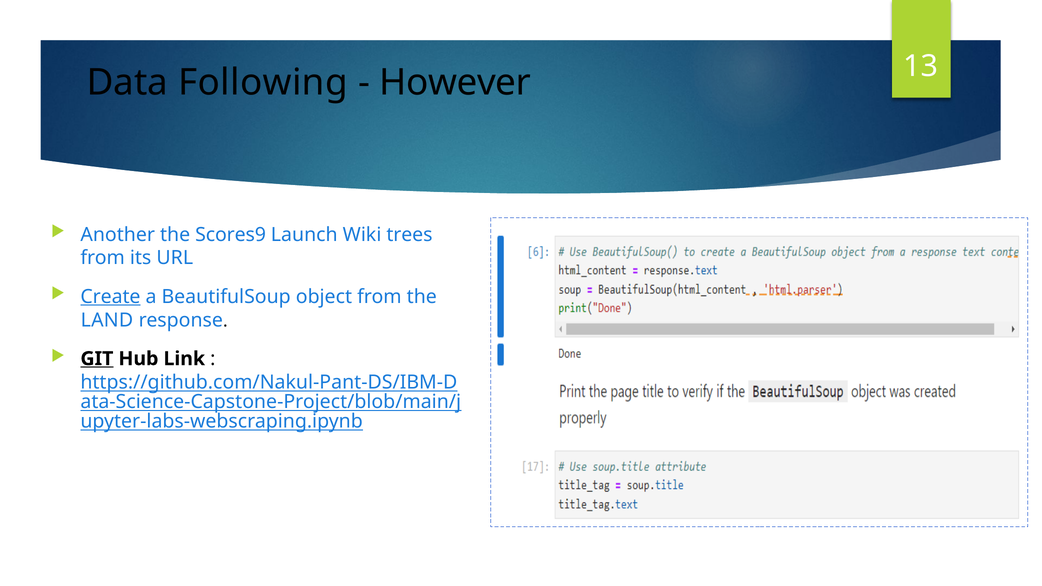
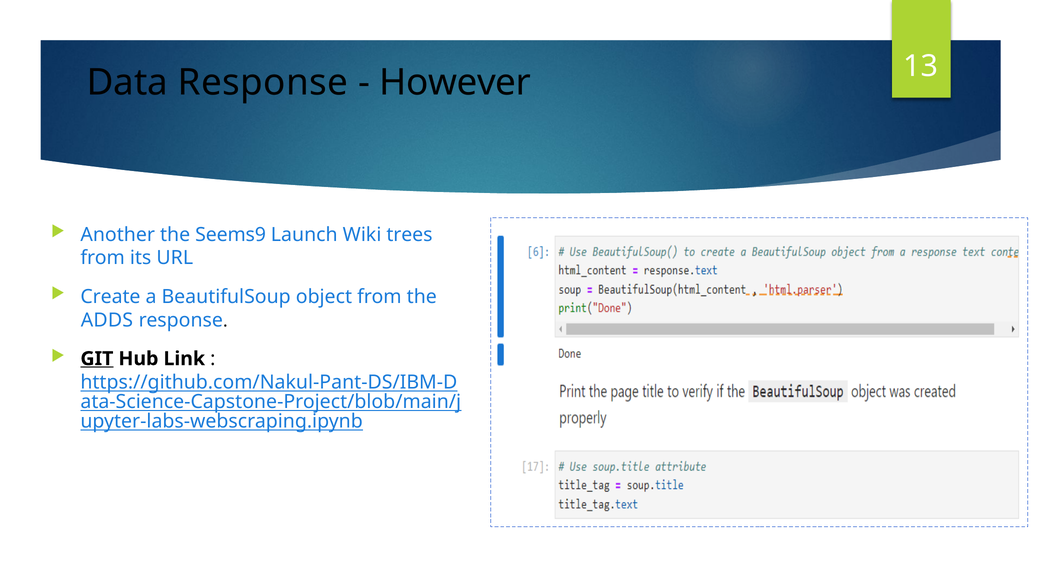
Data Following: Following -> Response (263, 83)
Scores9: Scores9 -> Seems9 (231, 235)
Create underline: present -> none (110, 297)
LAND: LAND -> ADDS (107, 320)
